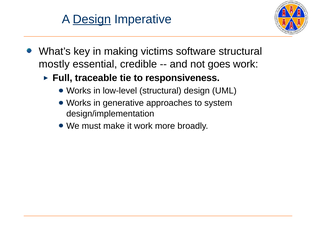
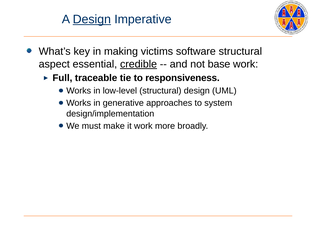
mostly: mostly -> aspect (54, 64)
credible underline: none -> present (139, 64)
goes: goes -> base (219, 64)
